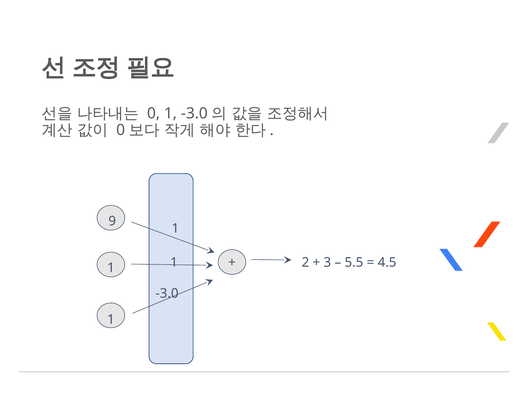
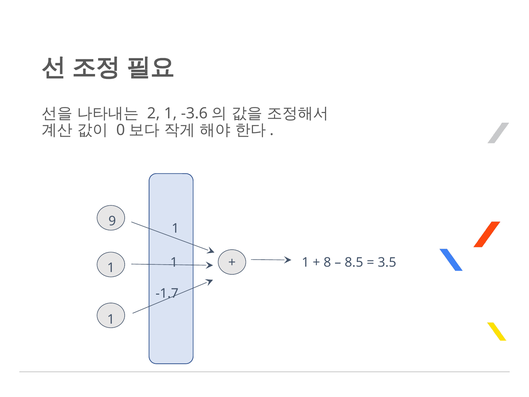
0: 0 -> 2 (154, 113)
-3.0: -3.0 -> -3.6 (194, 113)
2: 2 -> 1 (305, 262)
3: 3 -> 8 (327, 262)
5.5: 5.5 -> 8.5 (354, 262)
4.5: 4.5 -> 3.5 (387, 262)
-3.0: -3.0 -> -1.7 (167, 293)
